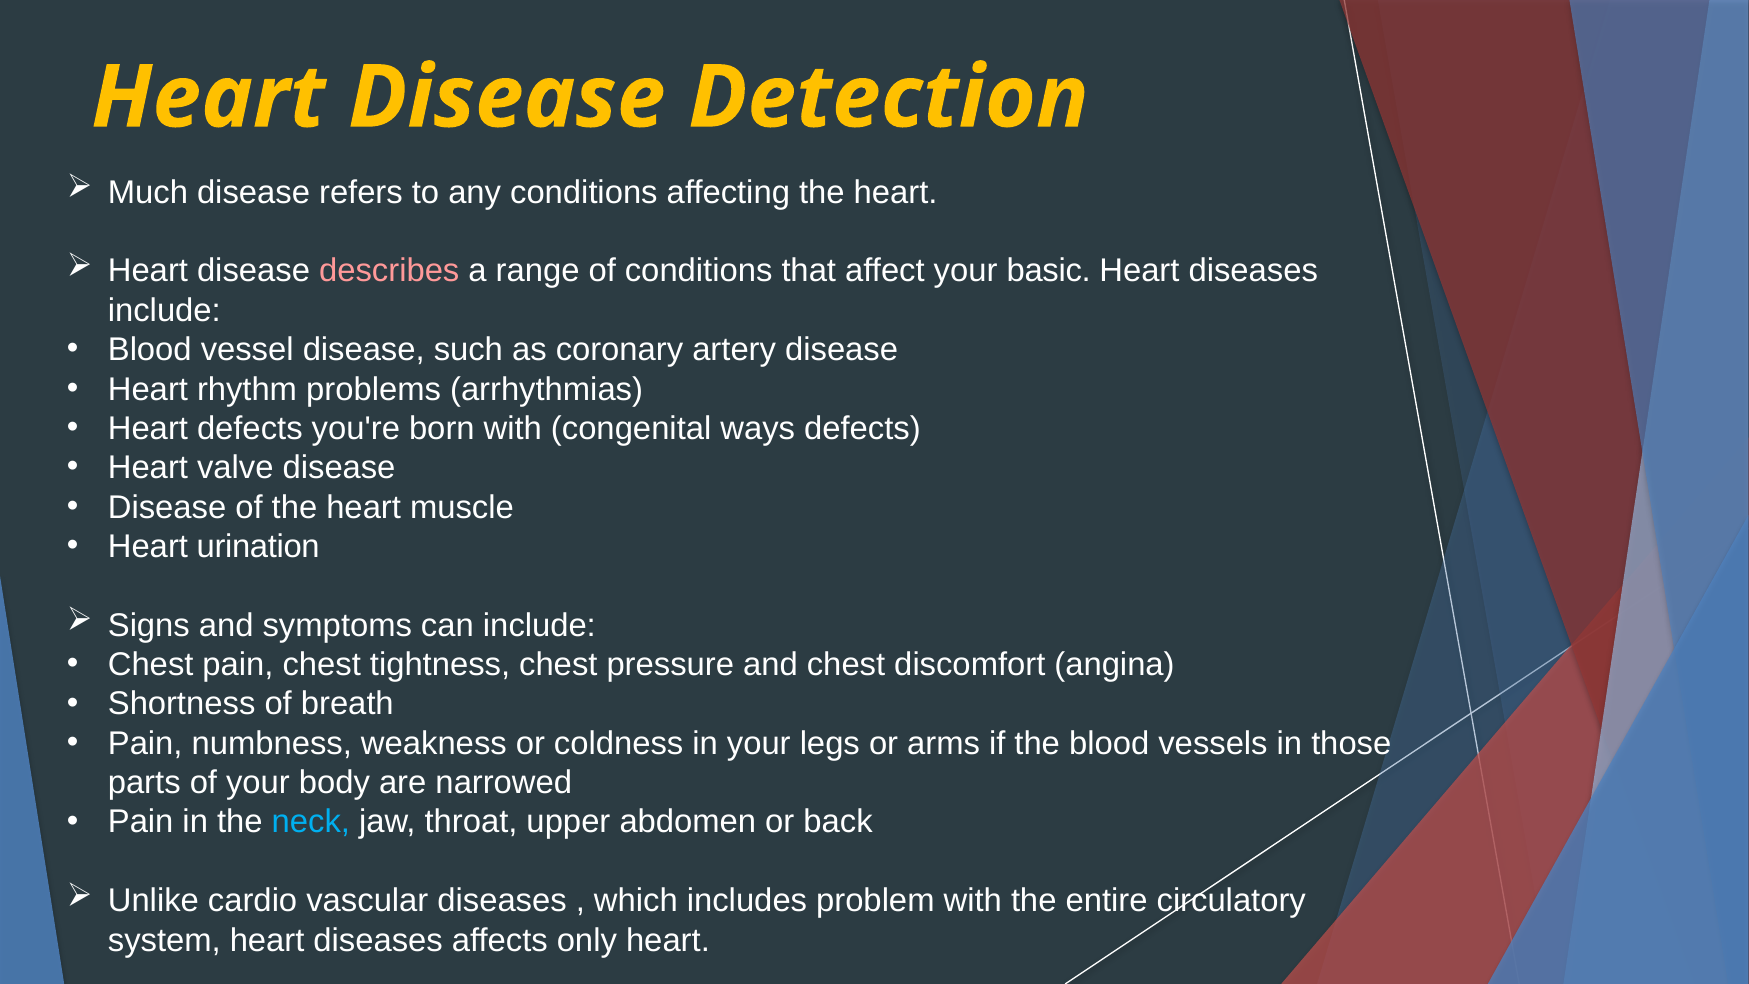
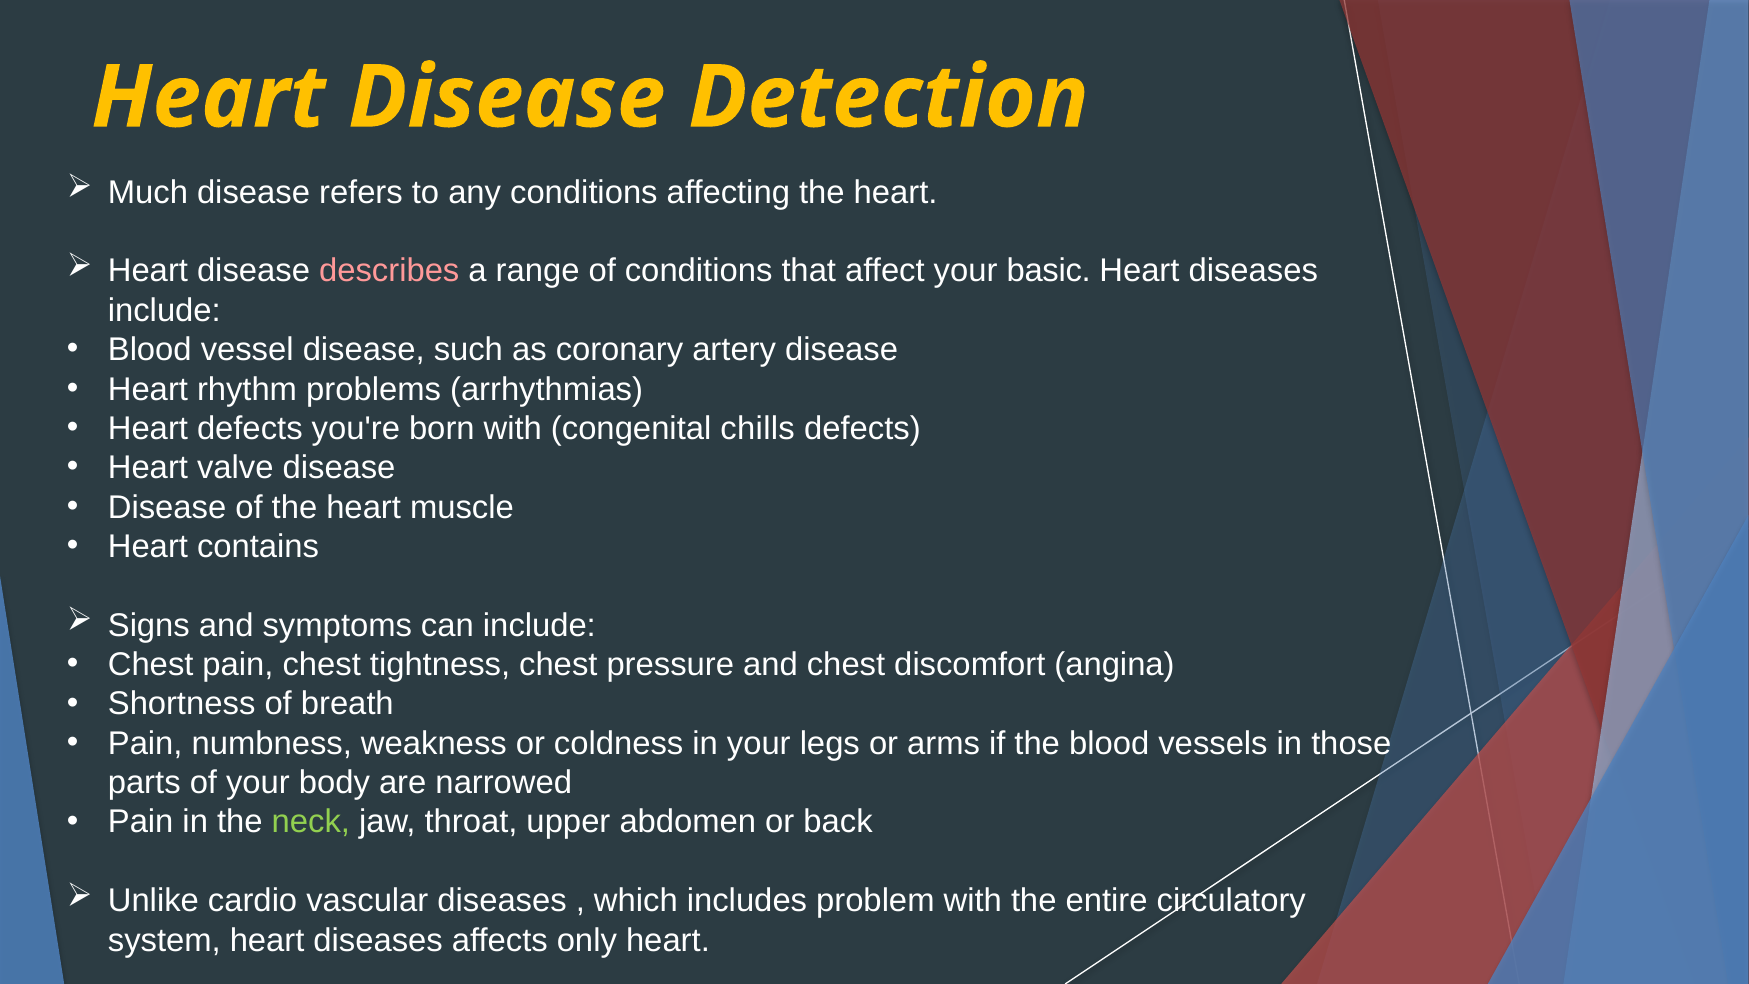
ways: ways -> chills (758, 428)
urination: urination -> contains (258, 547)
neck colour: light blue -> light green (311, 822)
